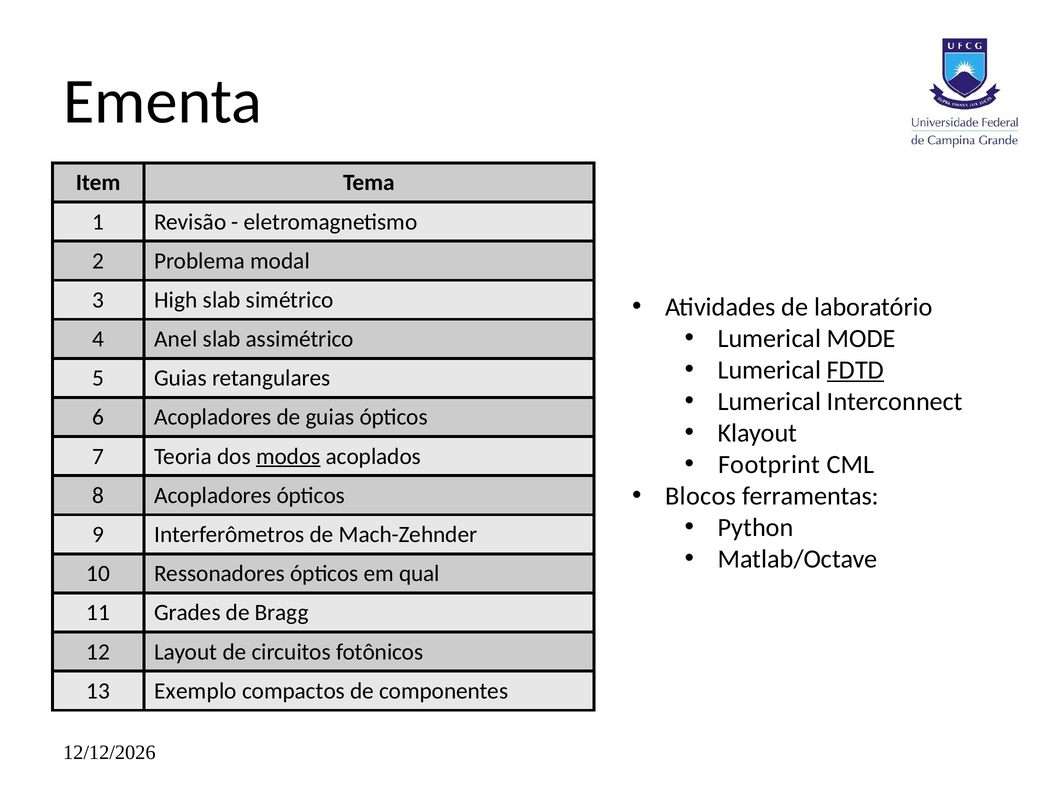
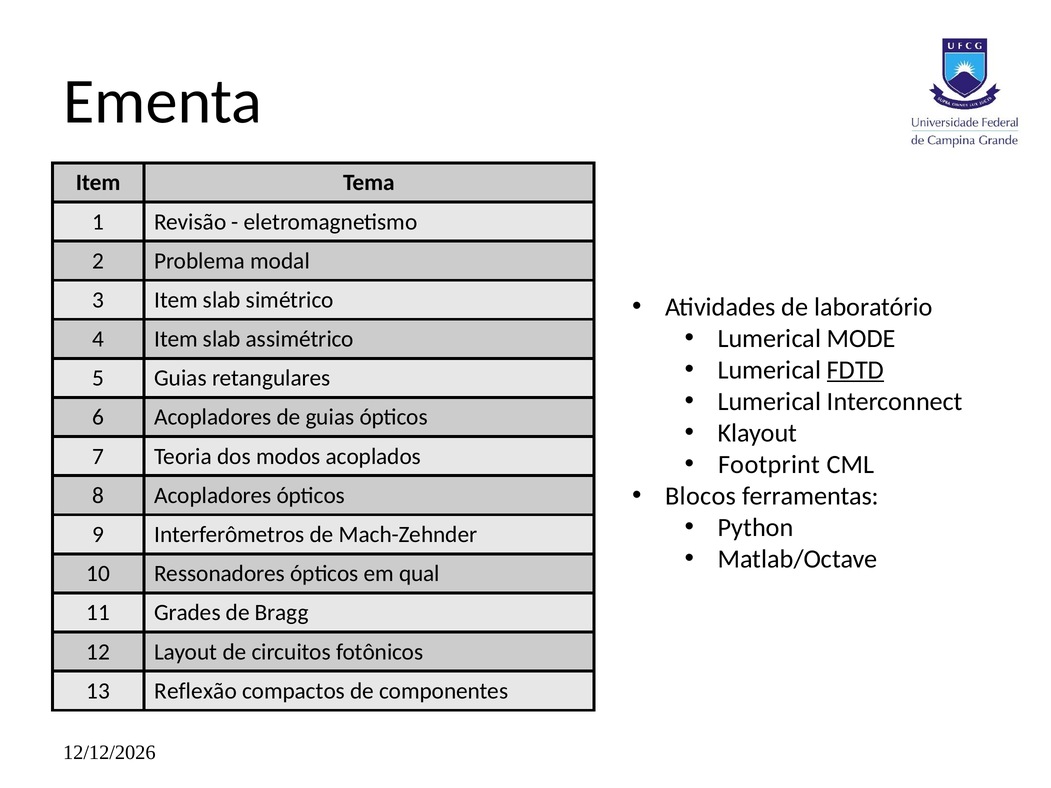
3 High: High -> Item (176, 300)
4 Anel: Anel -> Item (176, 339)
modos underline: present -> none (288, 457)
Exemplo: Exemplo -> Reflexão (196, 691)
